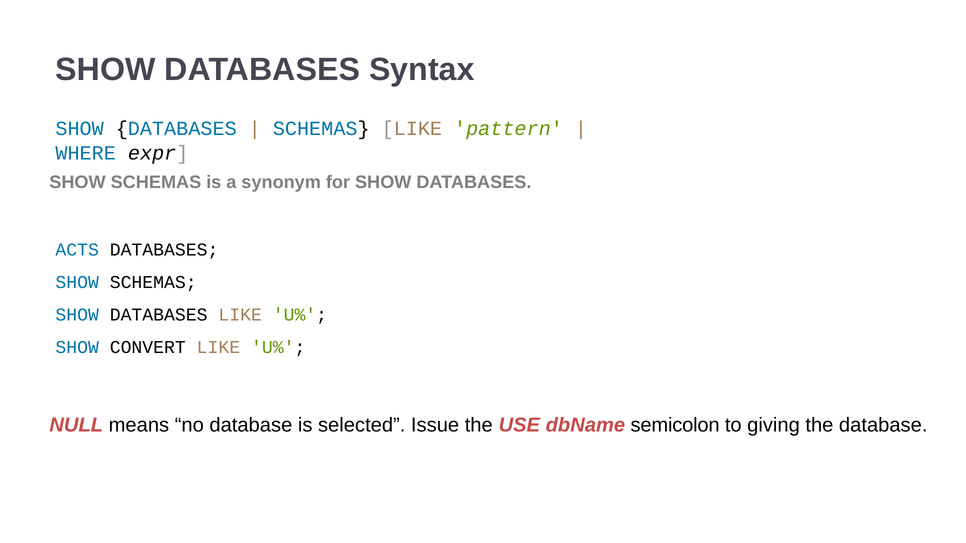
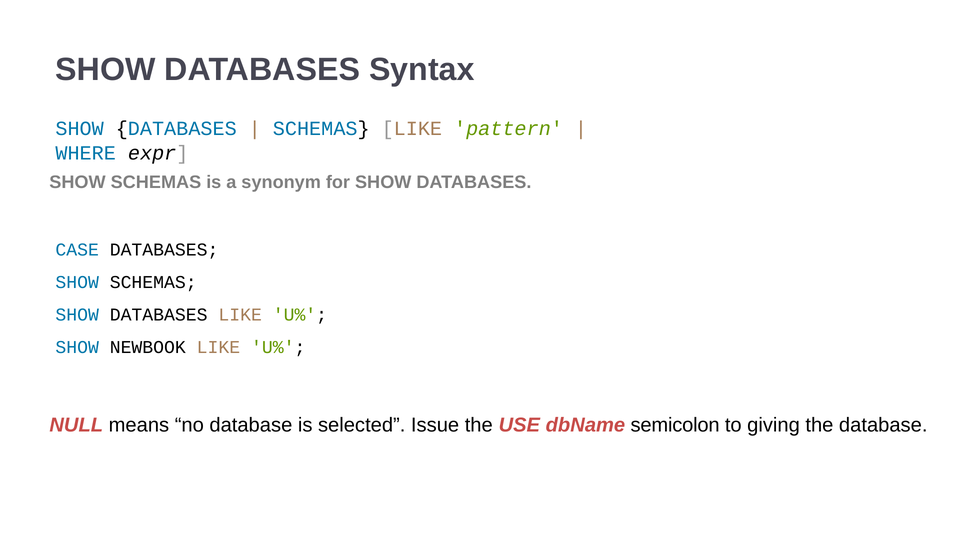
ACTS: ACTS -> CASE (77, 250)
CONVERT: CONVERT -> NEWBOOK (148, 348)
